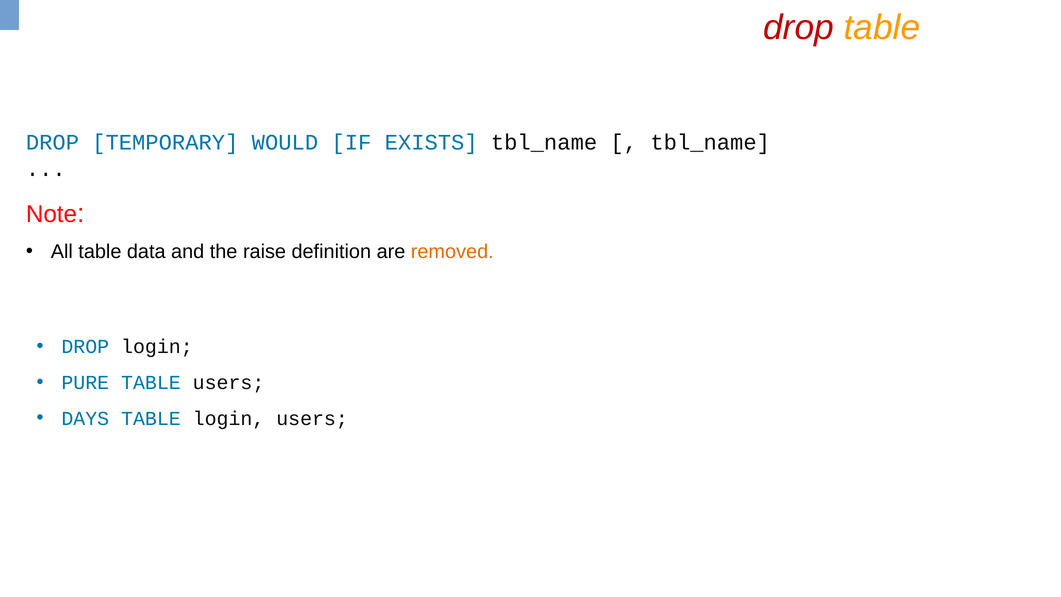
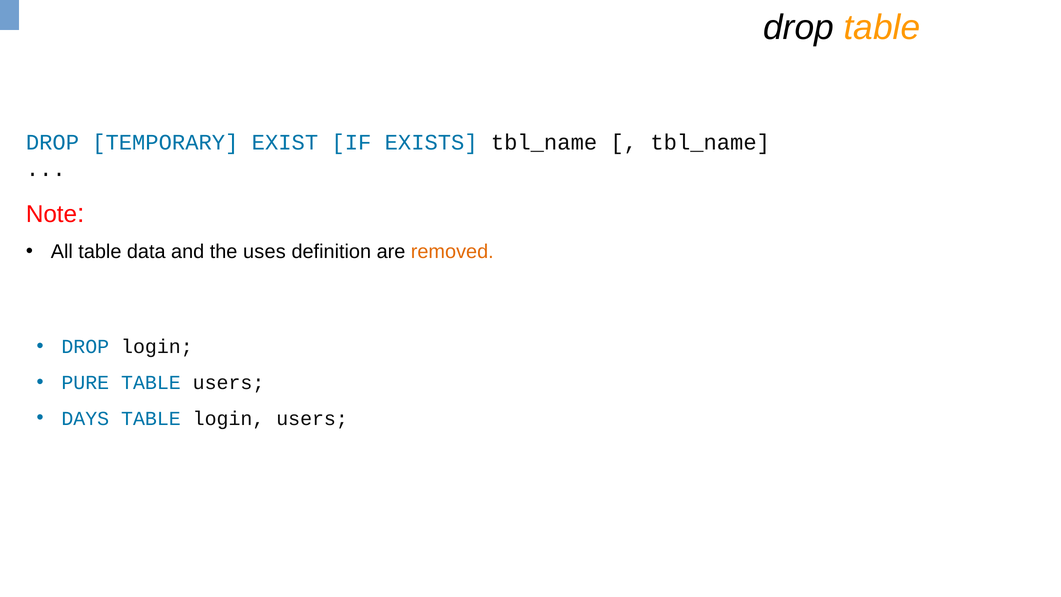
drop colour: red -> black (798, 28)
WOULD: WOULD -> EXIST (285, 142)
raise: raise -> uses (264, 252)
